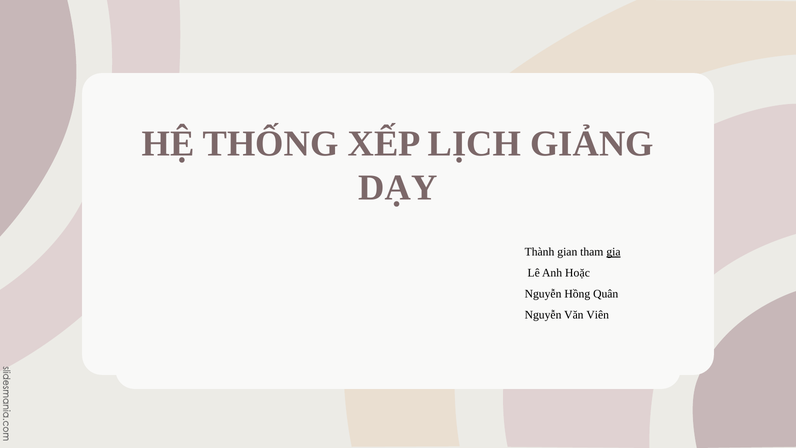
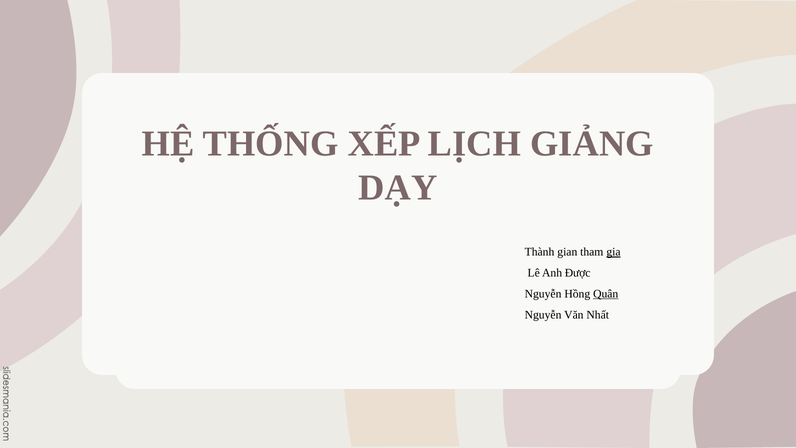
Hoặc: Hoặc -> Được (578, 273)
Quân underline: none -> present (606, 294)
Viên: Viên -> Nhất (598, 315)
